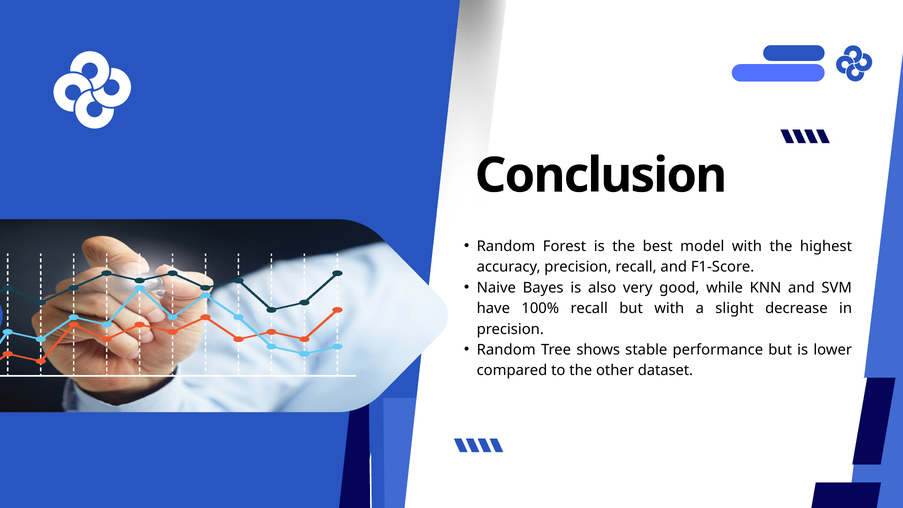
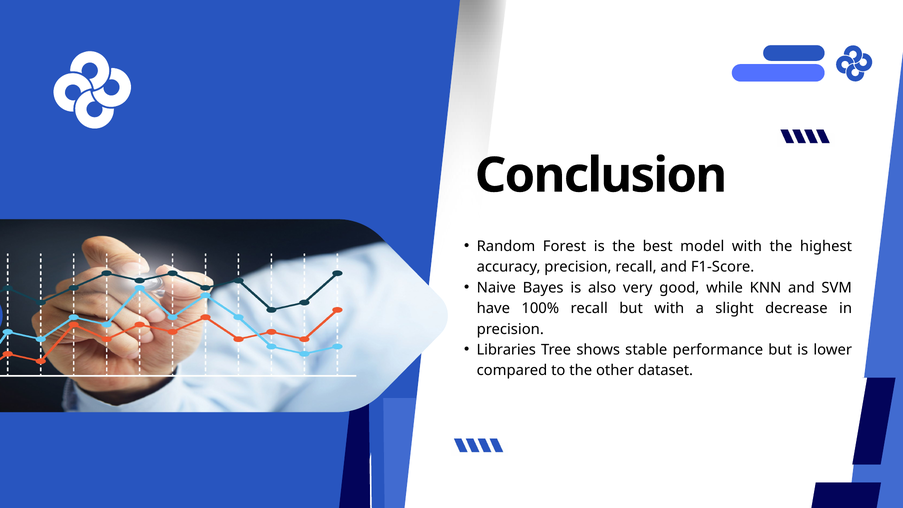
Random: Random -> Libraries (506, 350)
